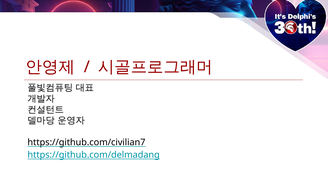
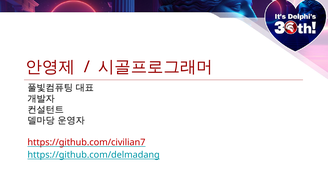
https://github.com/civilian7 colour: black -> red (86, 142)
